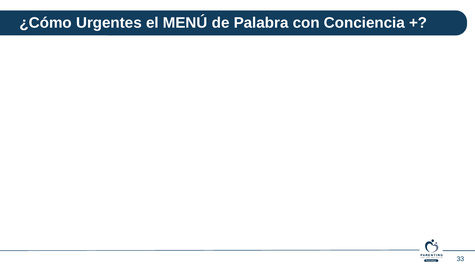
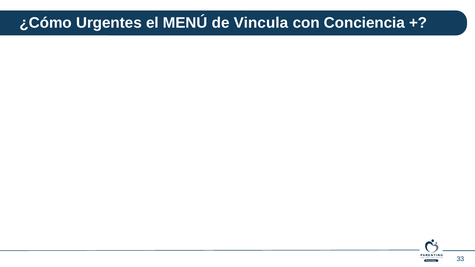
Palabra: Palabra -> Vincula (261, 23)
